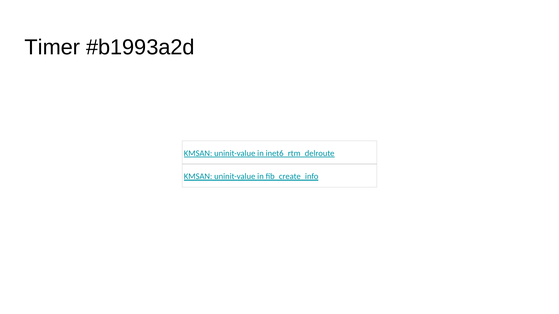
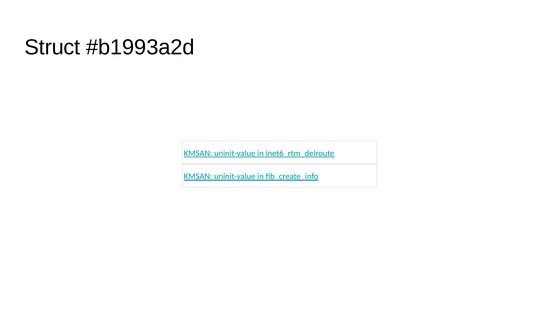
Timer: Timer -> Struct (52, 47)
